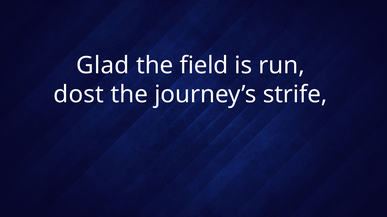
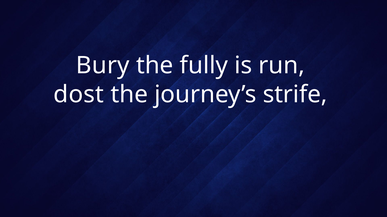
Glad: Glad -> Bury (103, 66)
field: field -> fully (204, 66)
